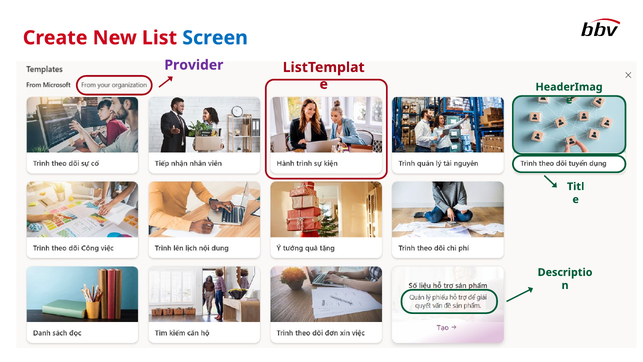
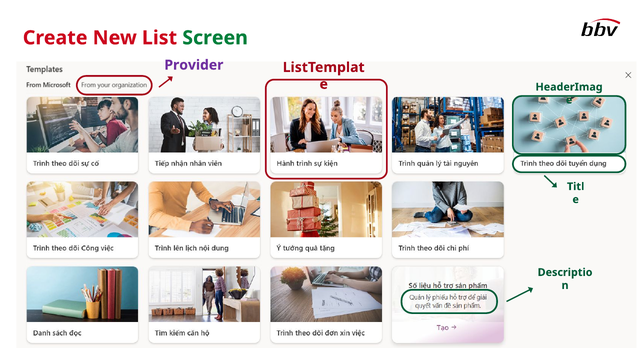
Screen colour: blue -> green (215, 38)
